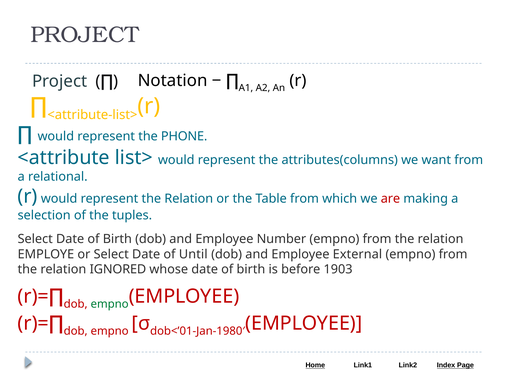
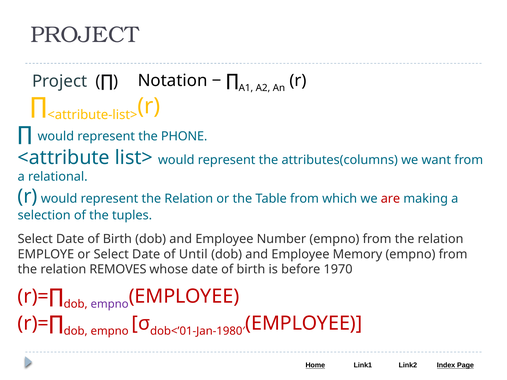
External: External -> Memory (358, 254)
IGNORED: IGNORED -> REMOVES (118, 270)
1903: 1903 -> 1970 (338, 270)
empno colour: green -> purple (110, 304)
